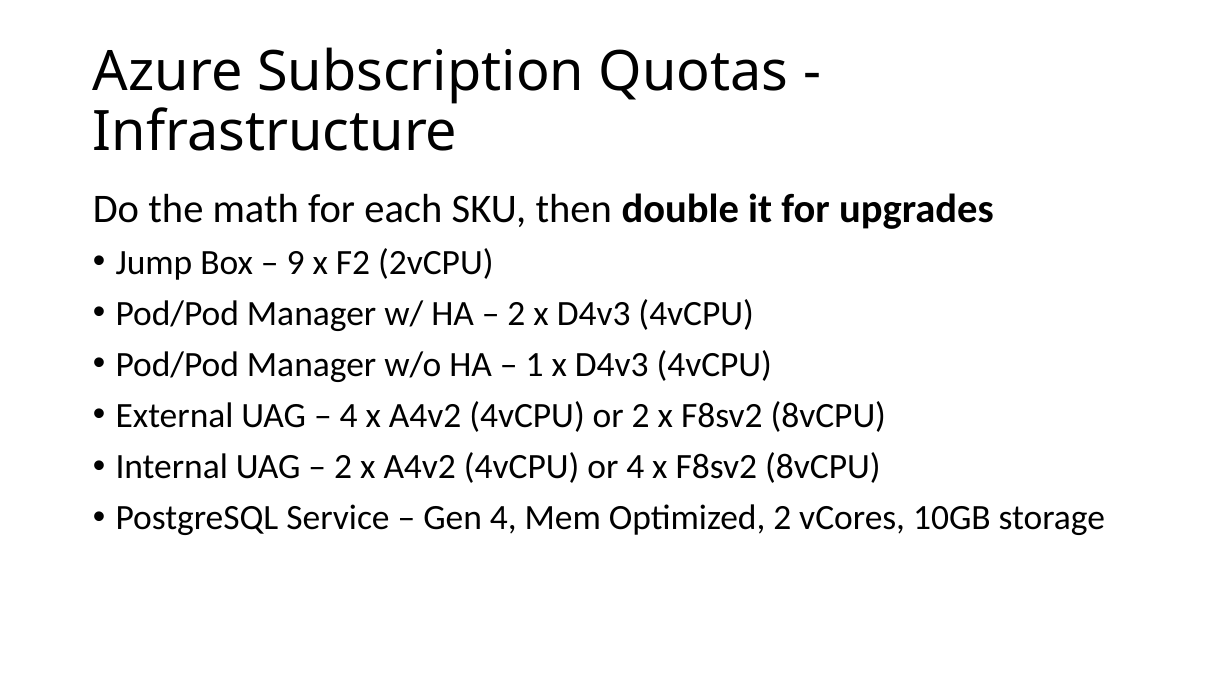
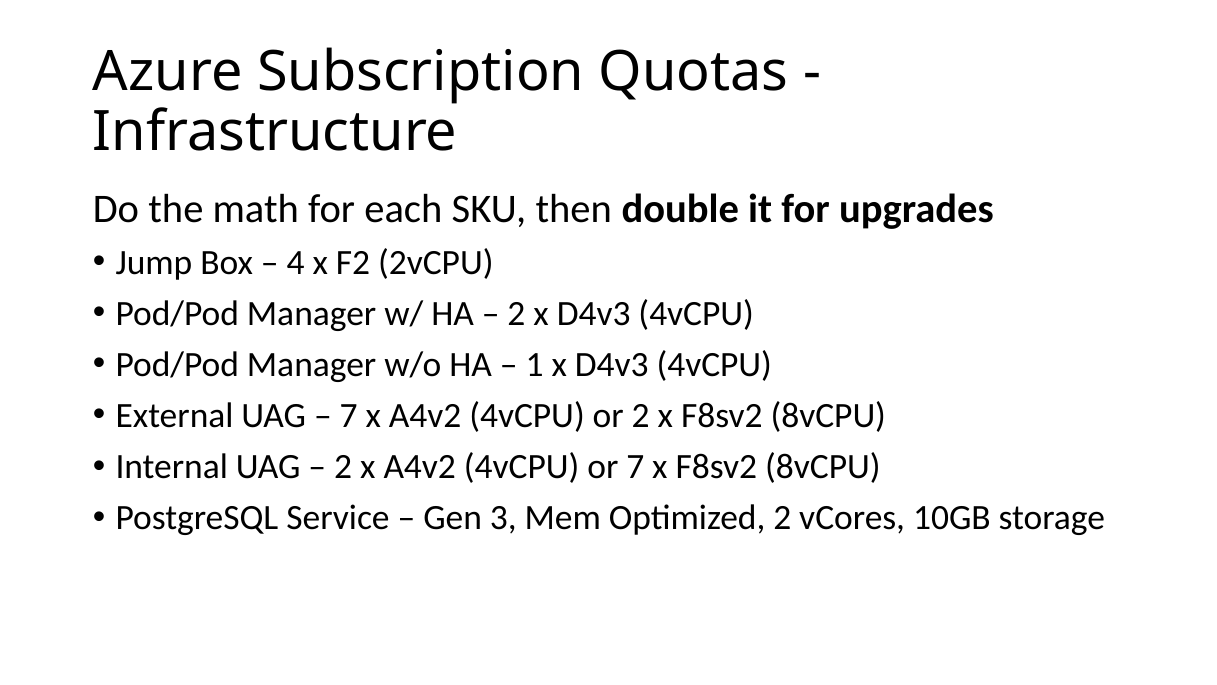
9: 9 -> 4 (296, 262)
4: 4 -> 7 (349, 415)
or 4: 4 -> 7 (635, 466)
Gen 4: 4 -> 3 (503, 517)
